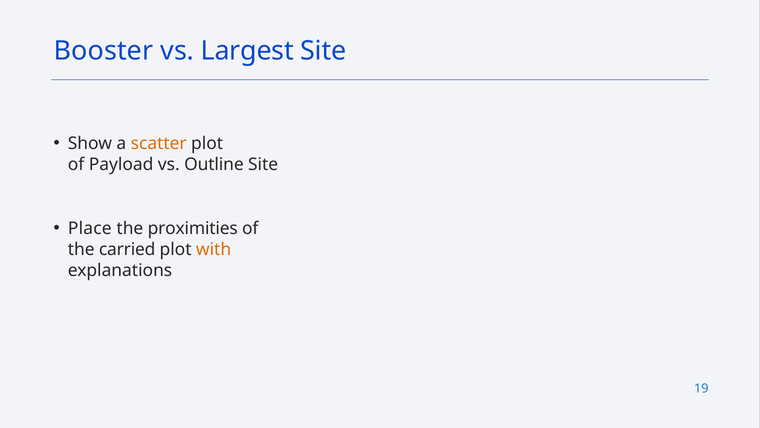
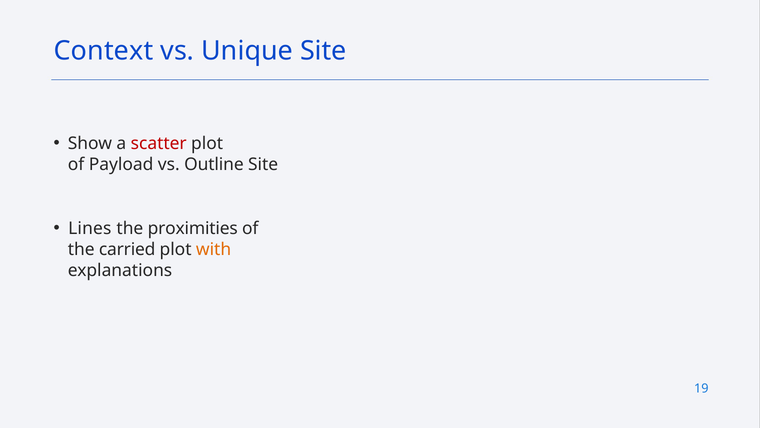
Booster: Booster -> Context (104, 51)
Largest: Largest -> Unique (247, 51)
scatter colour: orange -> red (159, 143)
Place: Place -> Lines (90, 228)
